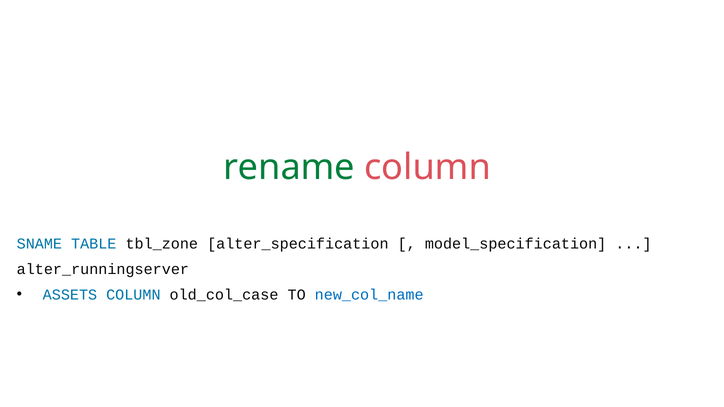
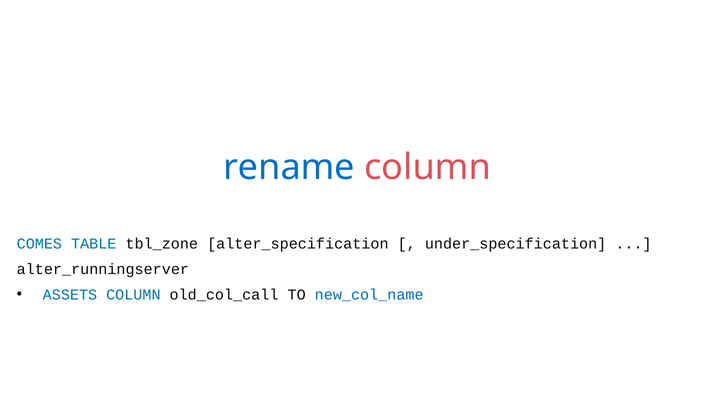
rename colour: green -> blue (289, 167)
SNAME: SNAME -> COMES (39, 244)
model_specification: model_specification -> under_specification (516, 244)
old_col_case: old_col_case -> old_col_call (224, 295)
